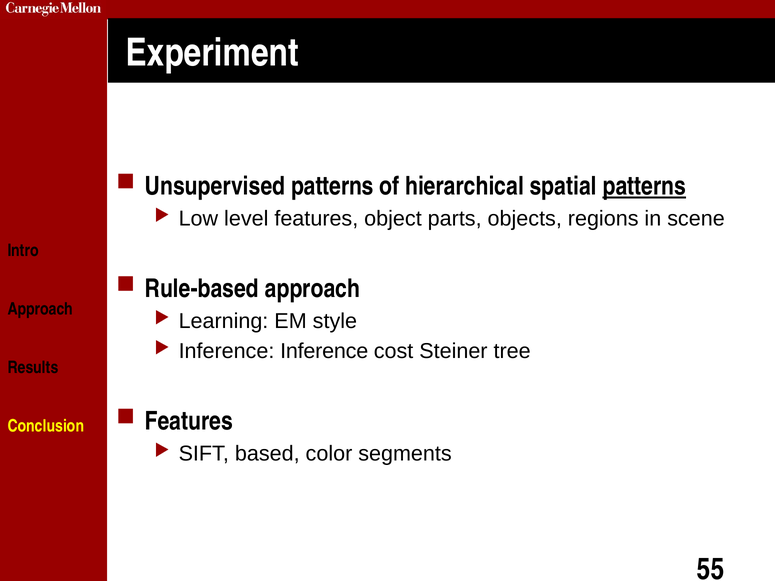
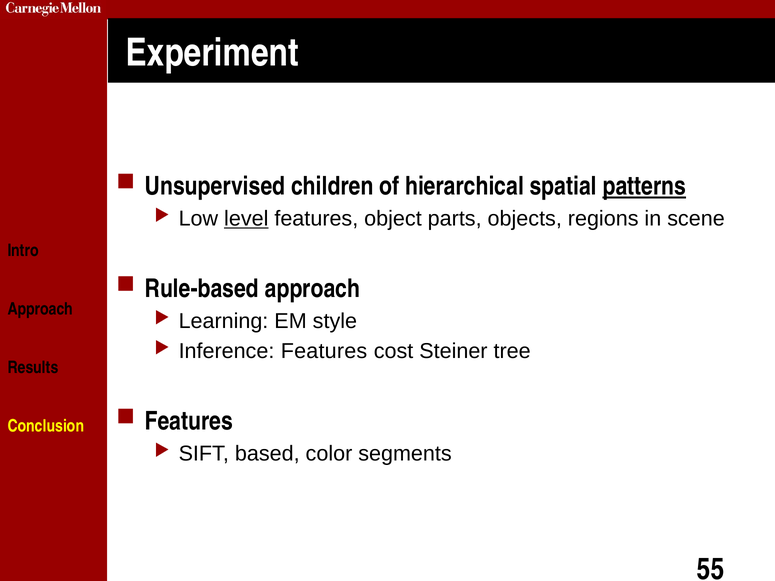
Unsupervised patterns: patterns -> children (332, 186)
level underline: none -> present (246, 219)
Inference Inference: Inference -> Features (324, 351)
